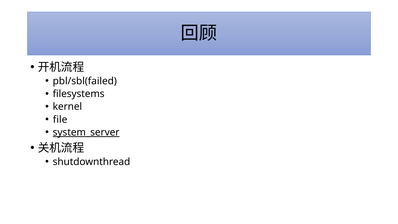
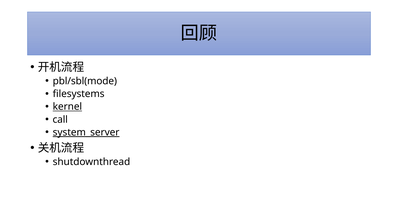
pbl/sbl(failed: pbl/sbl(failed -> pbl/sbl(mode (85, 81)
kernel underline: none -> present (67, 107)
file: file -> call (60, 119)
